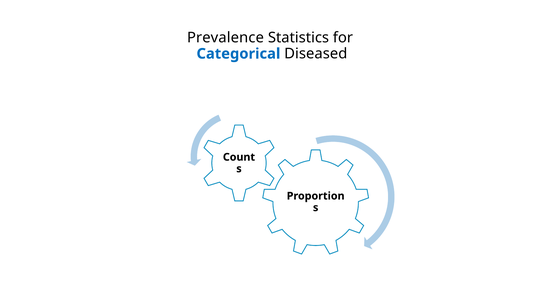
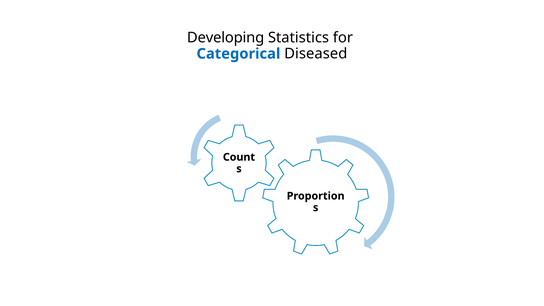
Prevalence: Prevalence -> Developing (226, 38)
